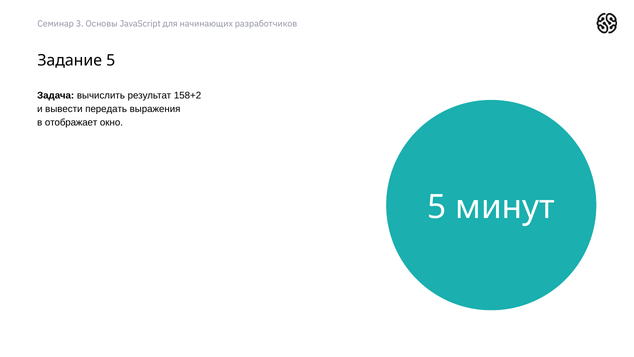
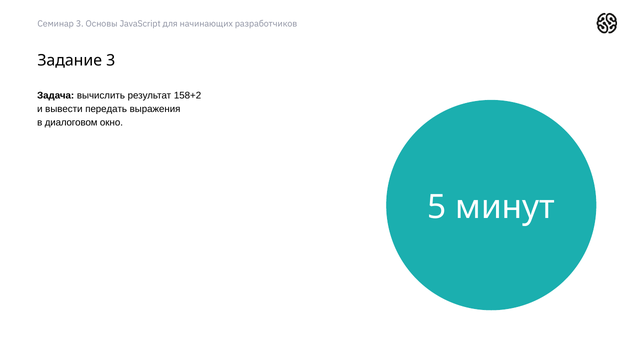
Задание 5: 5 -> 3 (111, 61)
отображает: отображает -> диалоговом (71, 122)
